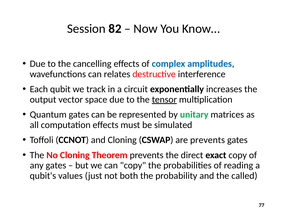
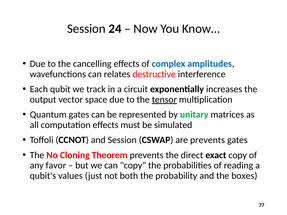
82: 82 -> 24 (115, 29)
and Cloning: Cloning -> Session (122, 140)
any gates: gates -> favor (56, 166)
called: called -> boxes (244, 176)
